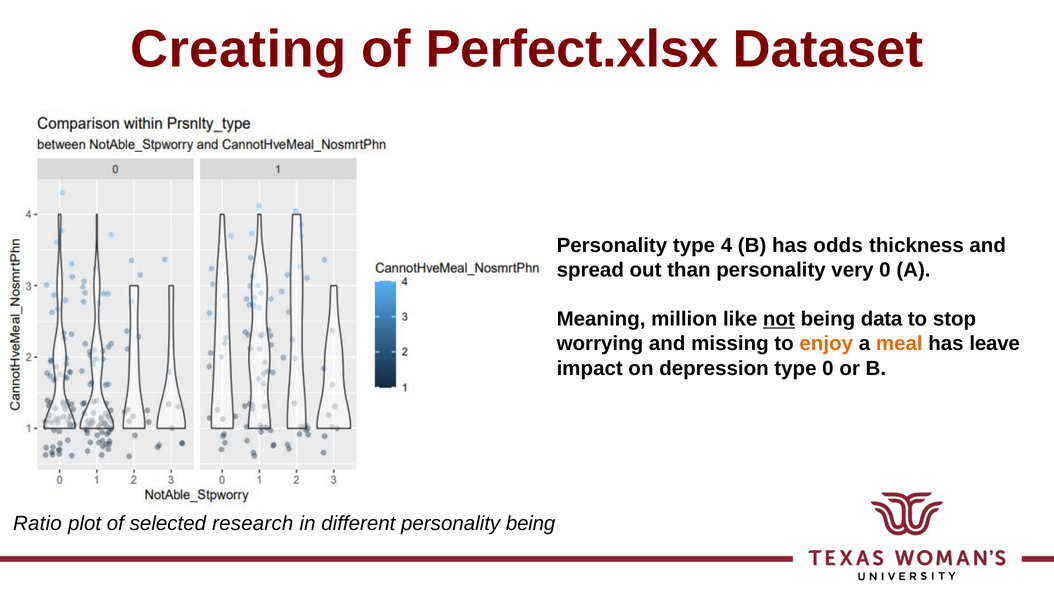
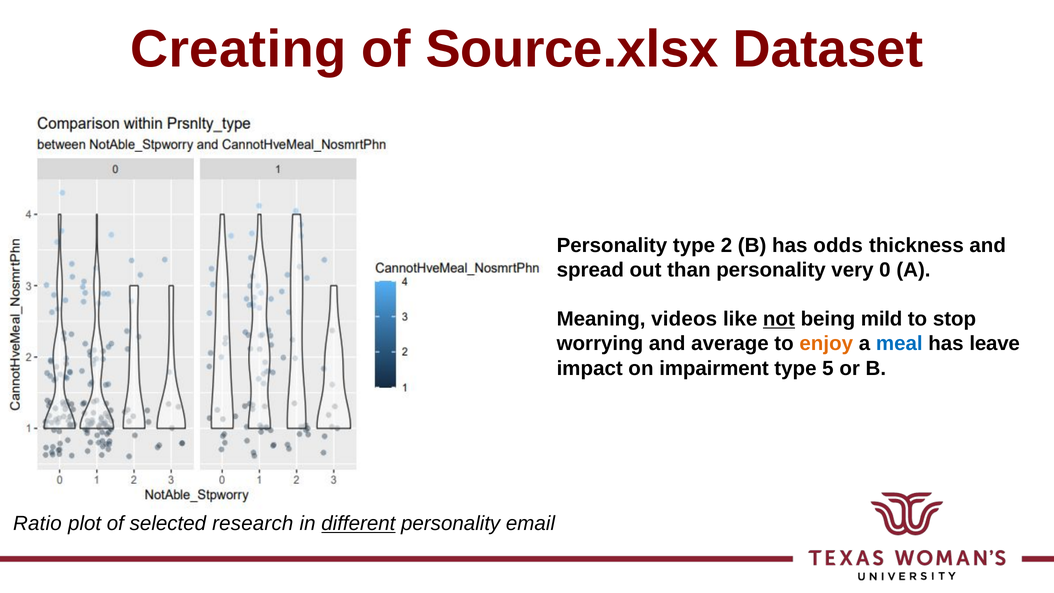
Perfect.xlsx: Perfect.xlsx -> Source.xlsx (572, 49)
4: 4 -> 2 (726, 245)
million: million -> videos (684, 319)
data: data -> mild (882, 319)
missing: missing -> average (730, 344)
meal colour: orange -> blue (899, 344)
depression: depression -> impairment (714, 368)
type 0: 0 -> 5 (828, 368)
different underline: none -> present (358, 524)
personality being: being -> email (530, 524)
